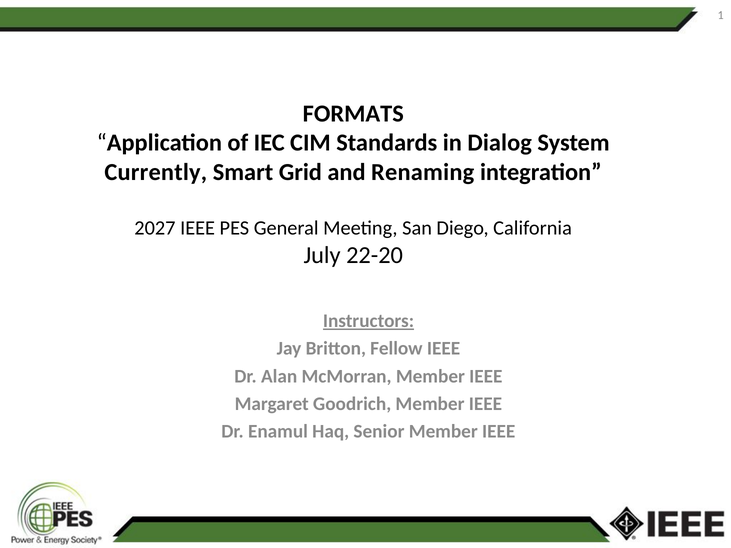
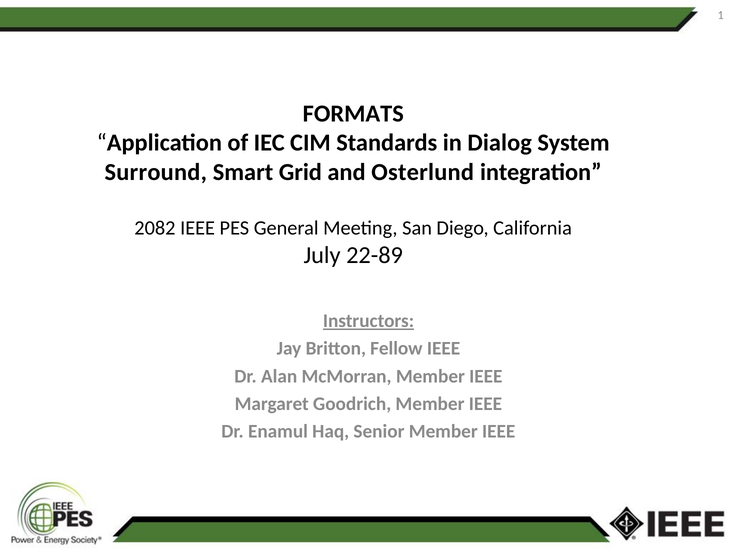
Currently: Currently -> Surround (156, 172)
Renaming: Renaming -> Osterlund (423, 172)
2027: 2027 -> 2082 (155, 228)
22-20: 22-20 -> 22-89 (375, 255)
